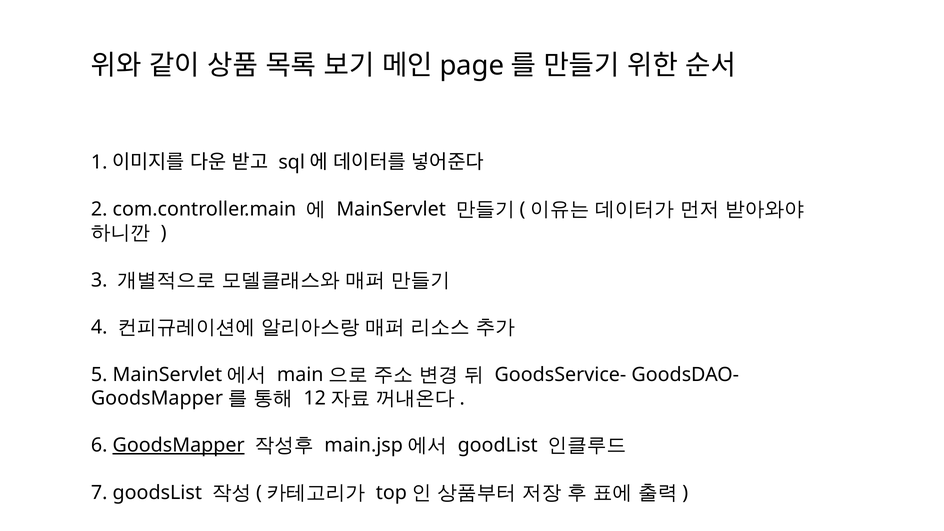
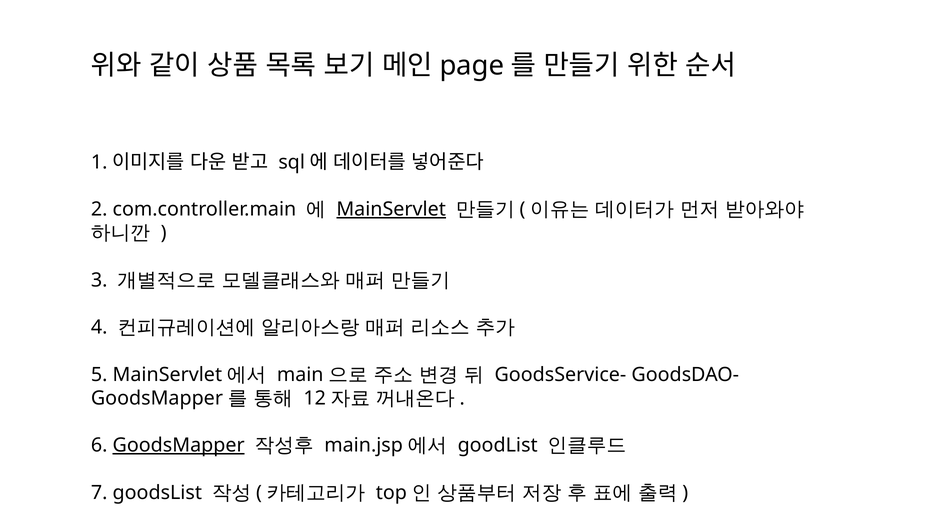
MainServlet underline: none -> present (391, 209)
